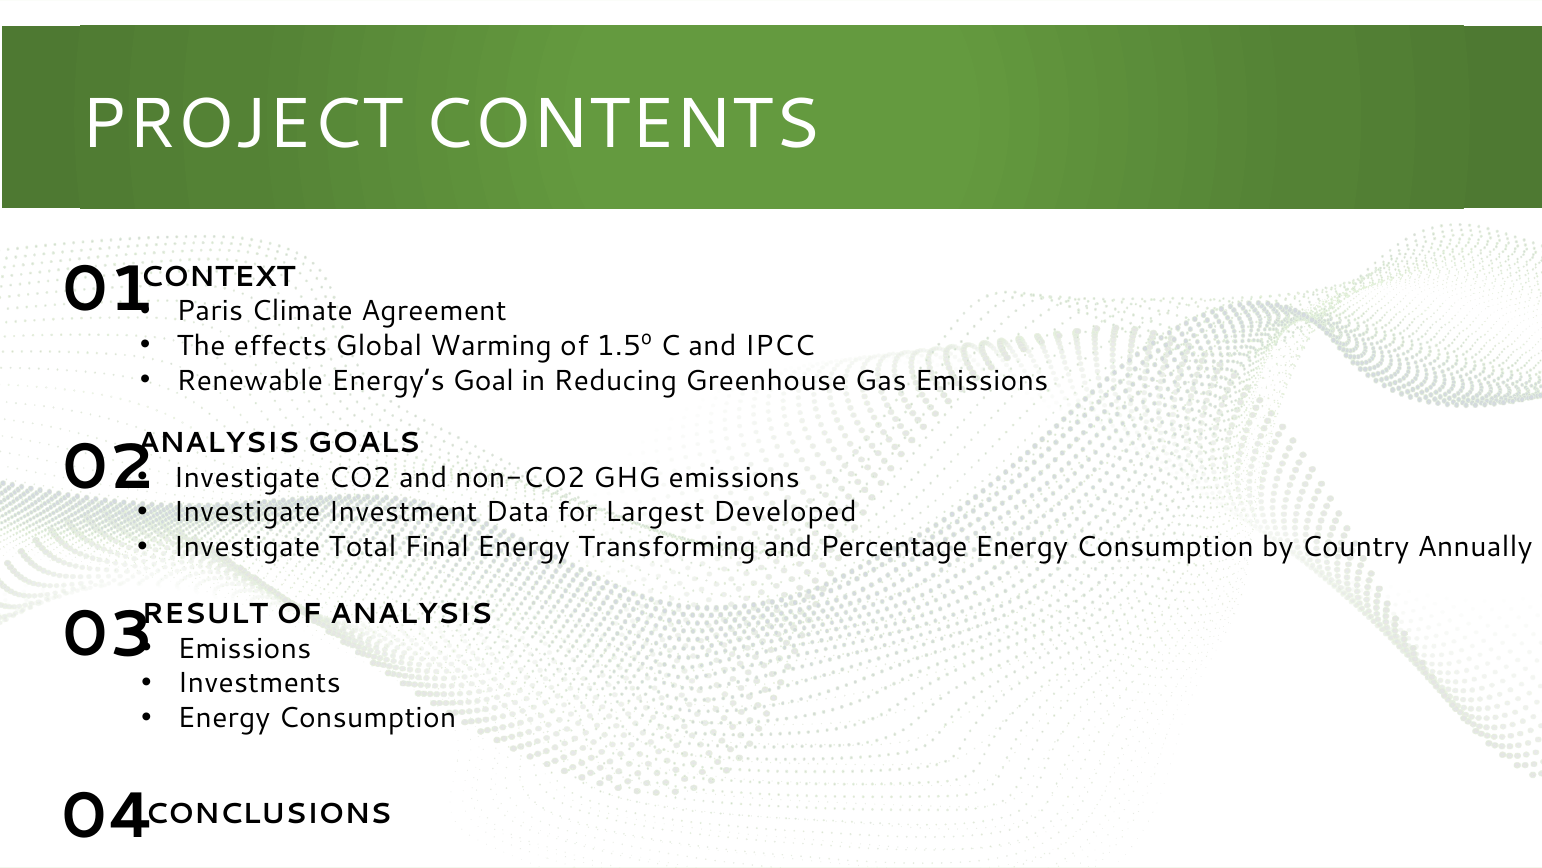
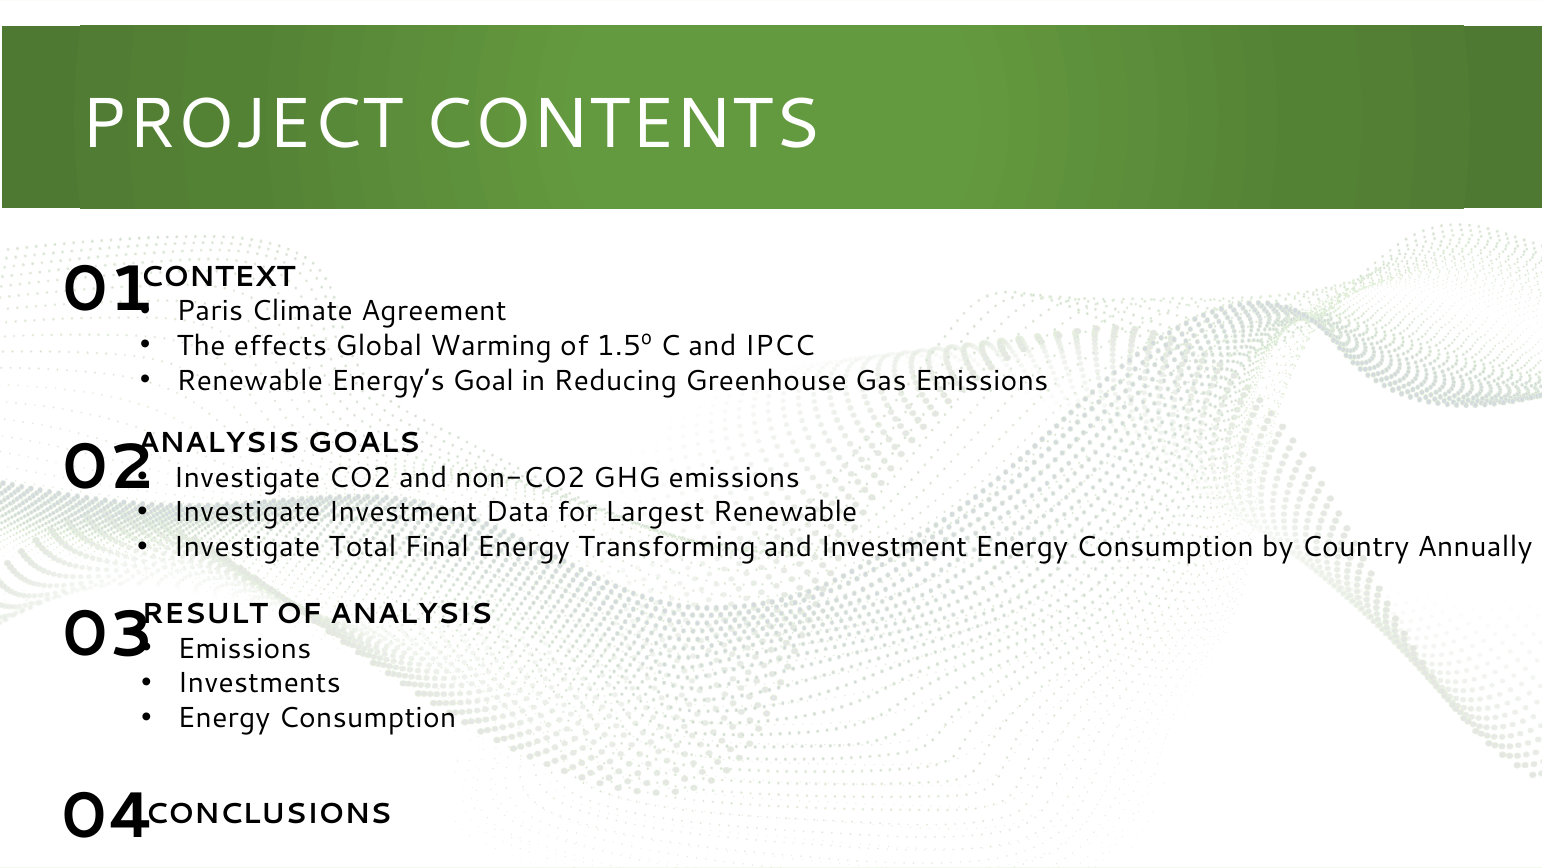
Largest Developed: Developed -> Renewable (785, 512)
and Percentage: Percentage -> Investment (894, 547)
